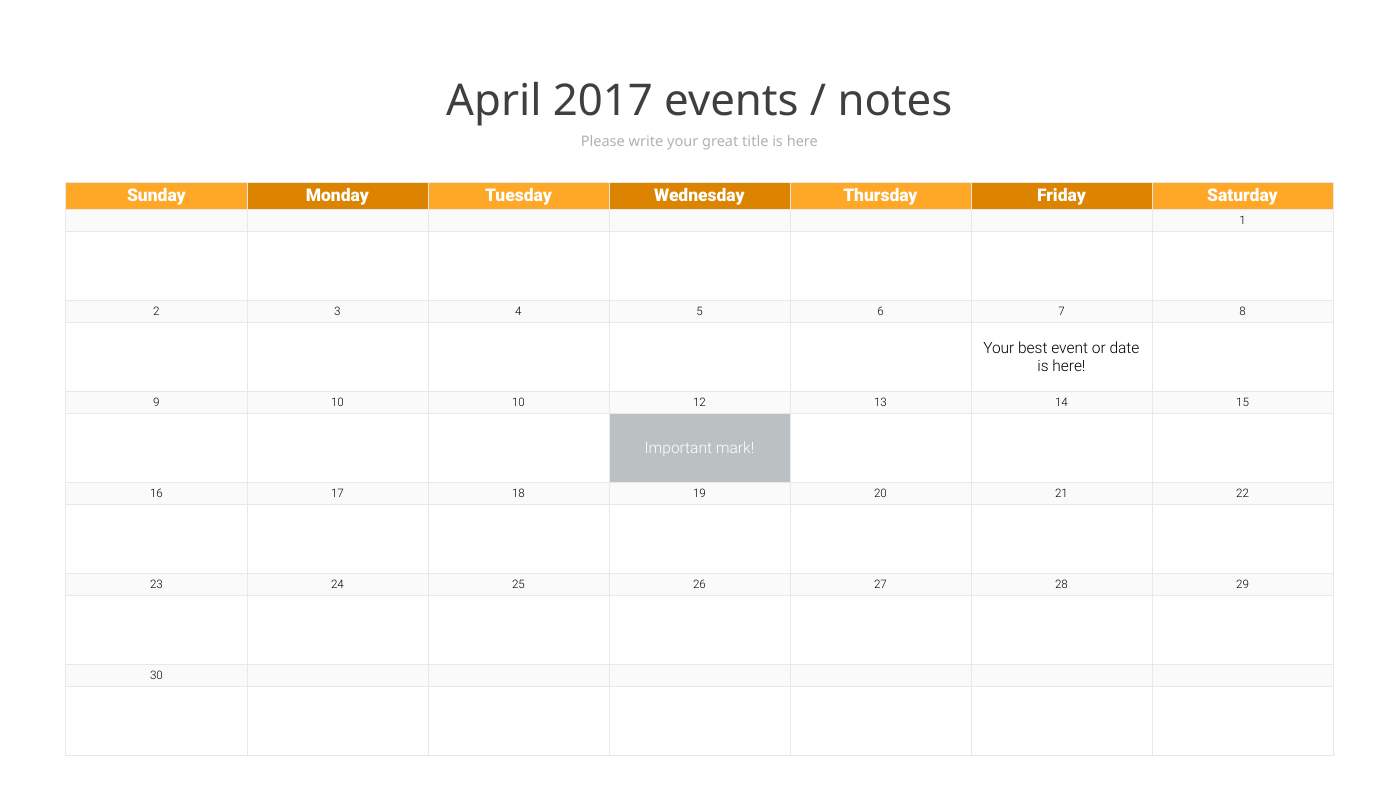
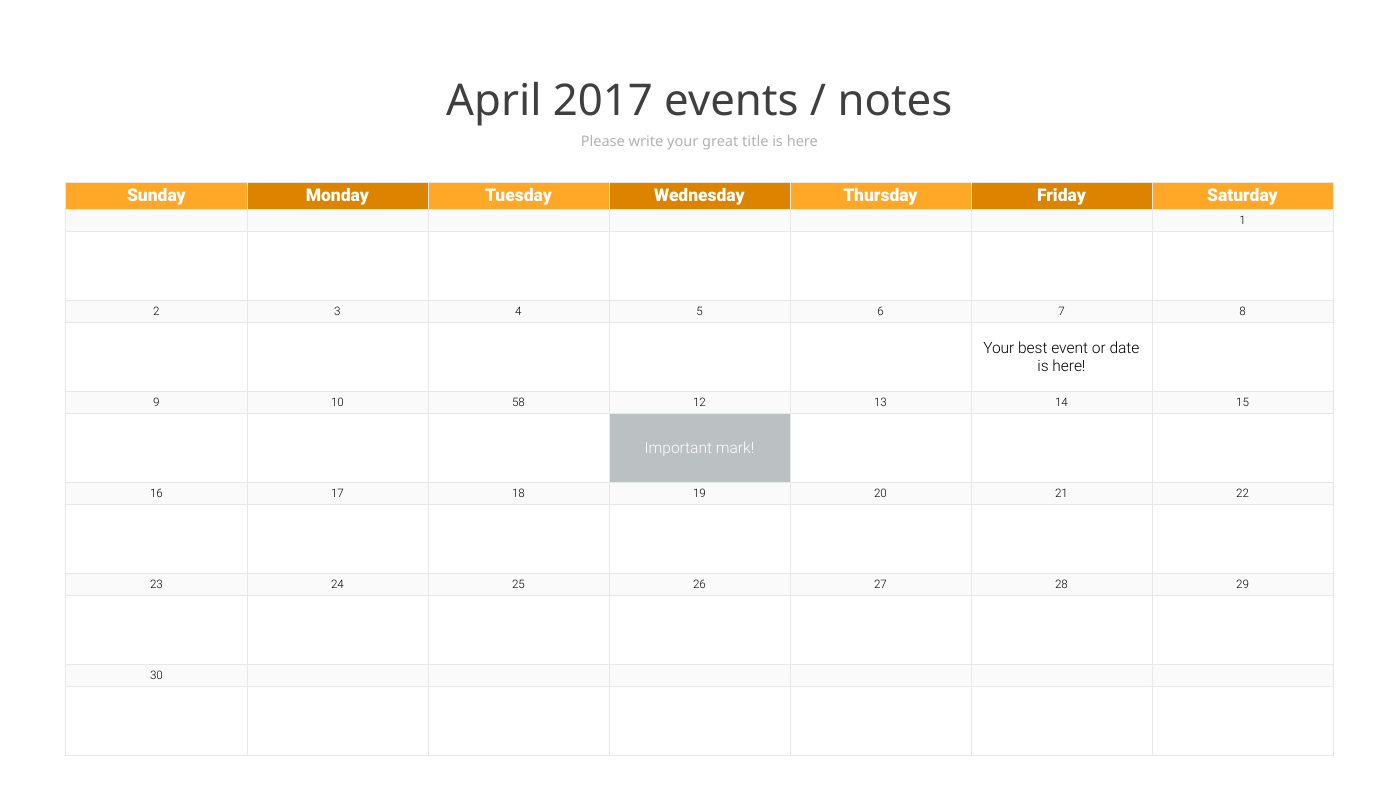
10 10: 10 -> 58 (518, 403)
